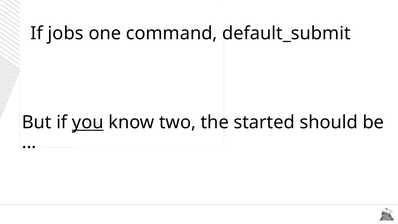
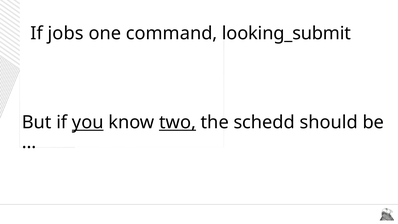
default_submit: default_submit -> looking_submit (286, 33)
two underline: none -> present (178, 122)
started: started -> schedd (264, 122)
